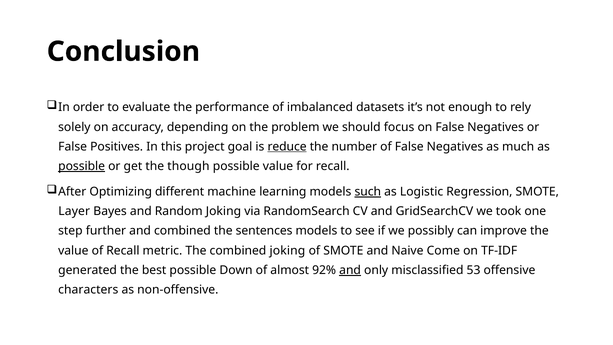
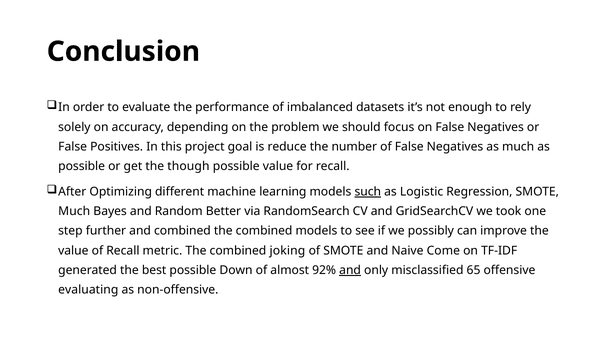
reduce underline: present -> none (287, 147)
possible underline: present -> none (82, 166)
Layer: Layer -> Much (74, 211)
Random Joking: Joking -> Better (223, 211)
combined the sentences: sentences -> combined (264, 231)
53: 53 -> 65 (474, 270)
characters: characters -> evaluating (88, 290)
